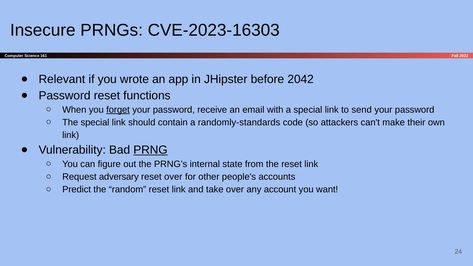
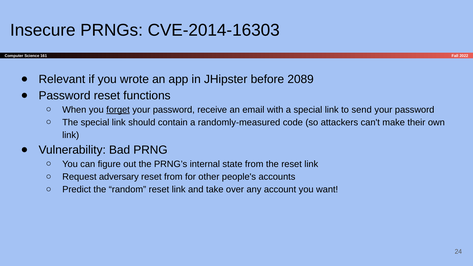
CVE-2023-16303: CVE-2023-16303 -> CVE-2014-16303 (214, 30)
2042: 2042 -> 2089 (301, 79)
randomly-standards: randomly-standards -> randomly-measured (239, 122)
PRNG underline: present -> none (150, 150)
reset over: over -> from (173, 177)
